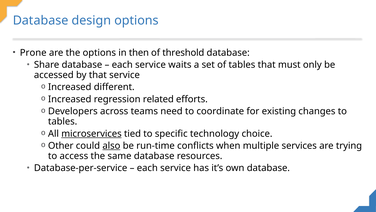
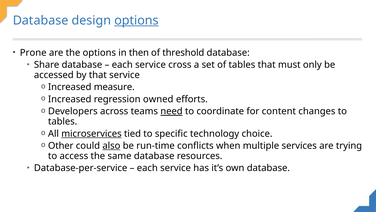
options underline: none -> present (137, 20)
waits: waits -> cross (180, 65)
different: different -> measure (114, 87)
related: related -> owned (158, 99)
need underline: none -> present (171, 111)
existing: existing -> content (279, 111)
